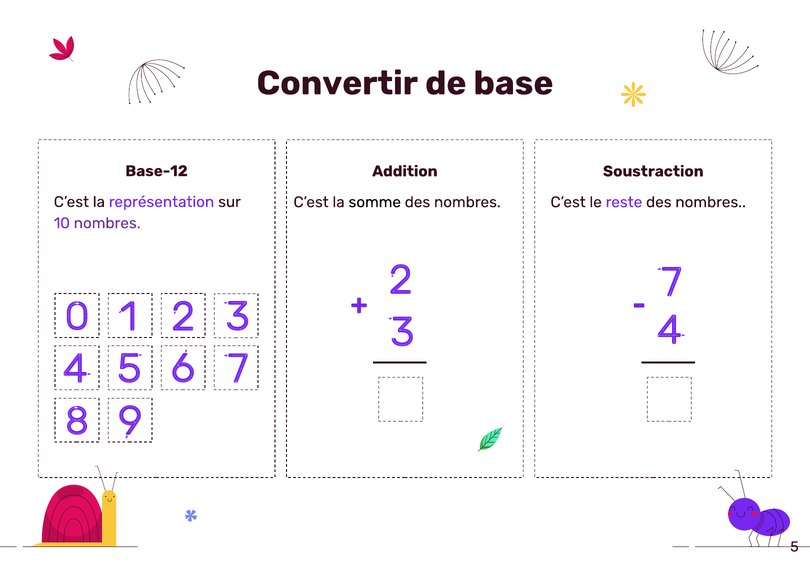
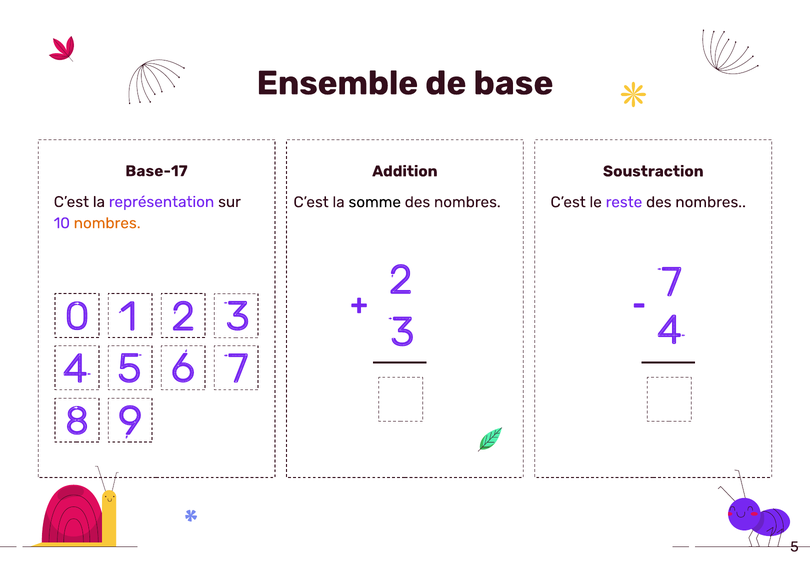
Convertir: Convertir -> Ensemble (337, 83)
Base-12: Base-12 -> Base-17 (157, 171)
nombres colour: purple -> orange (107, 223)
